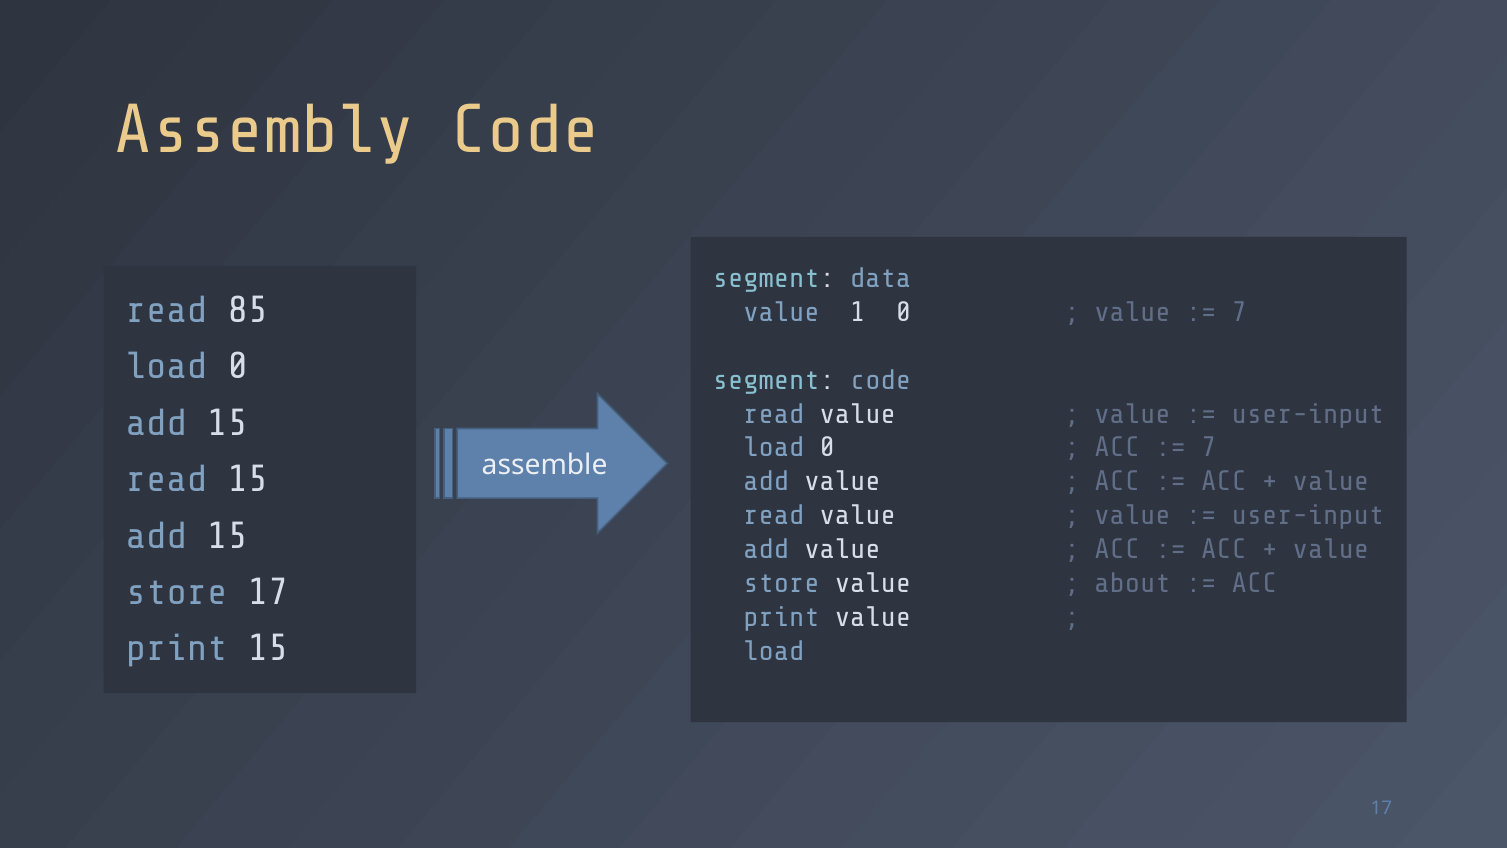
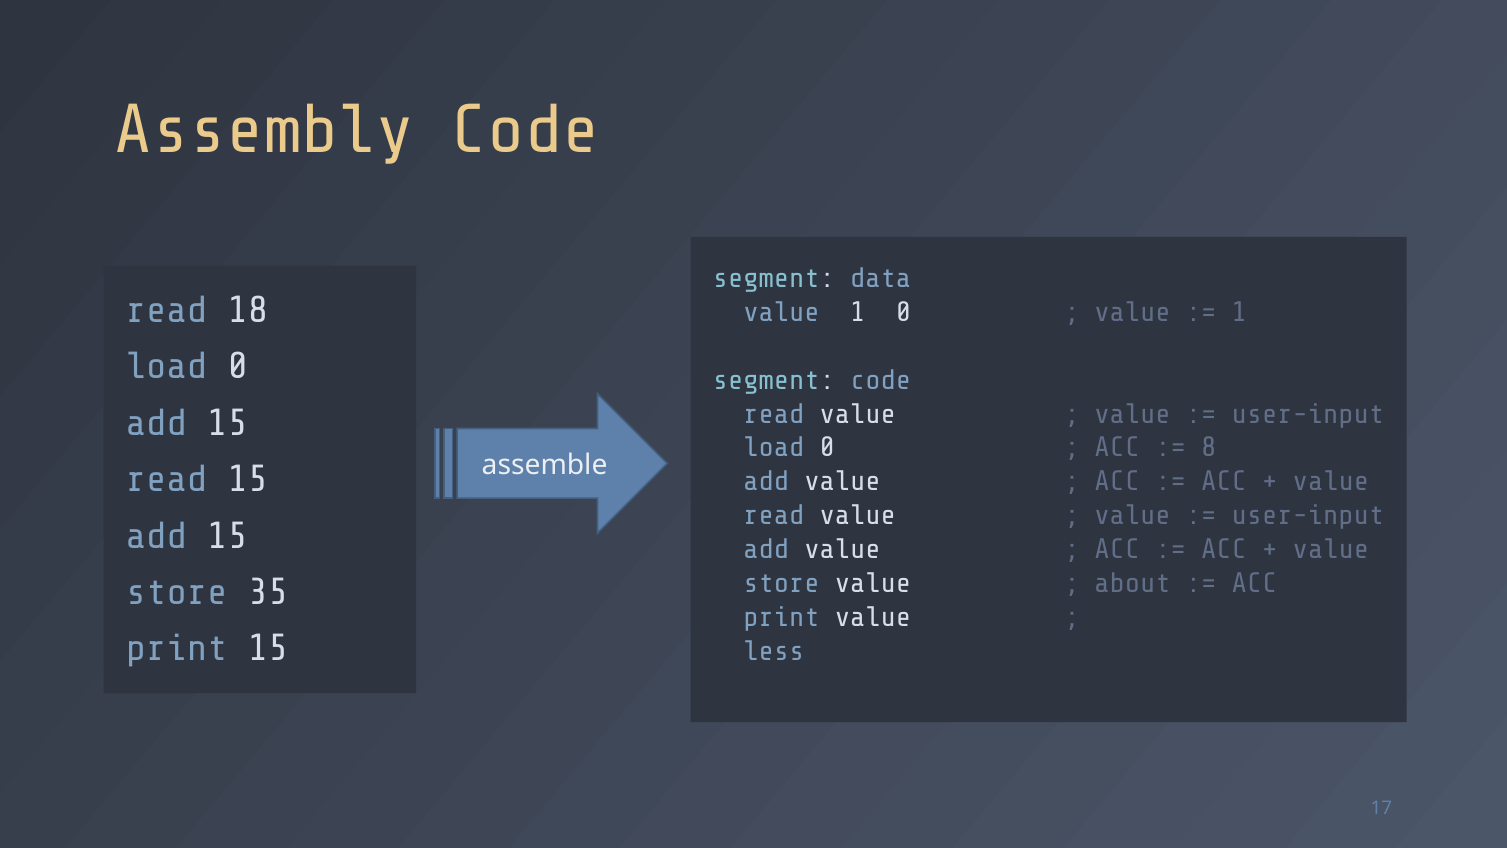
85: 85 -> 18 (248, 310)
7: 7 -> 1 (1239, 312)
7: 7 -> 8 (1209, 447)
store 17: 17 -> 35 (268, 592)
load: load -> less (774, 651)
